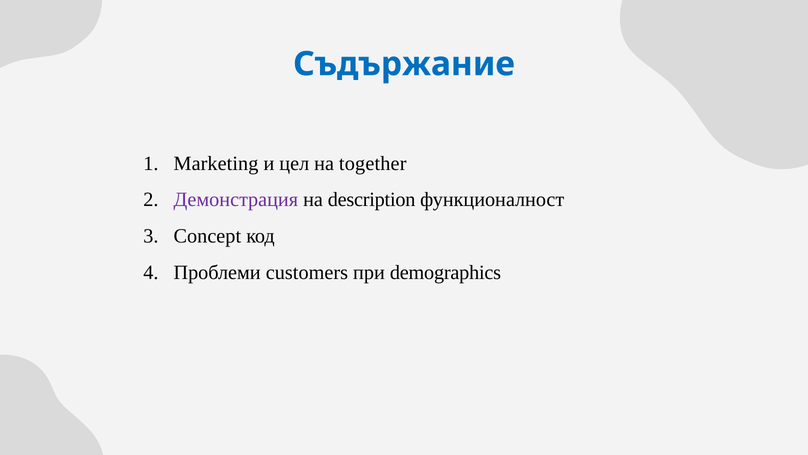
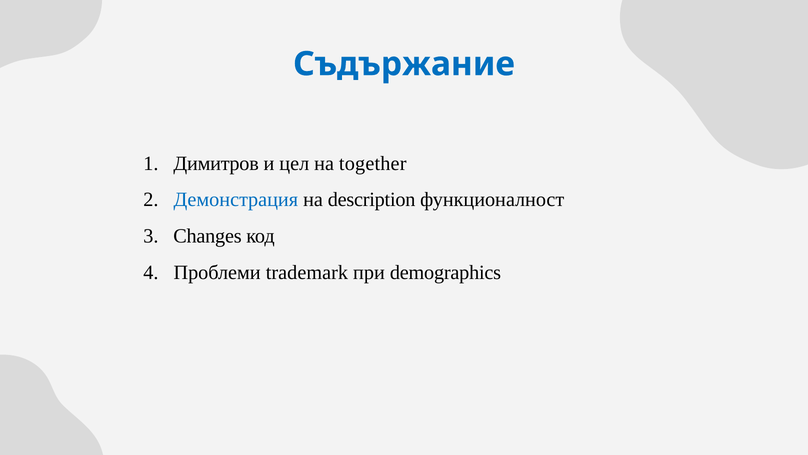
Marketing: Marketing -> Димитров (216, 163)
Демонстрация colour: purple -> blue (236, 200)
Concept: Concept -> Changes (207, 236)
customers: customers -> trademark (307, 272)
